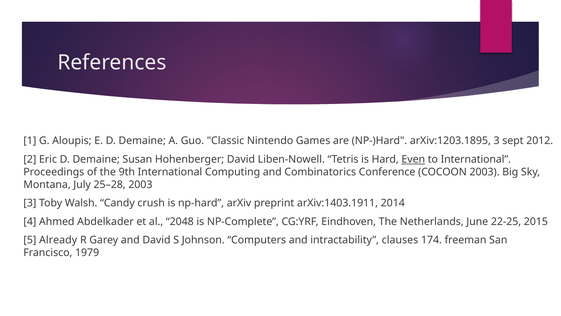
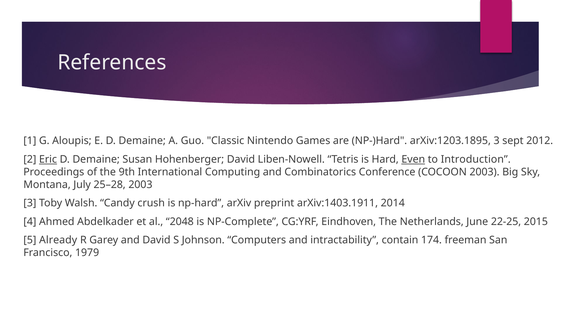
Eric underline: none -> present (48, 159)
to International: International -> Introduction (476, 159)
clauses: clauses -> contain (400, 240)
